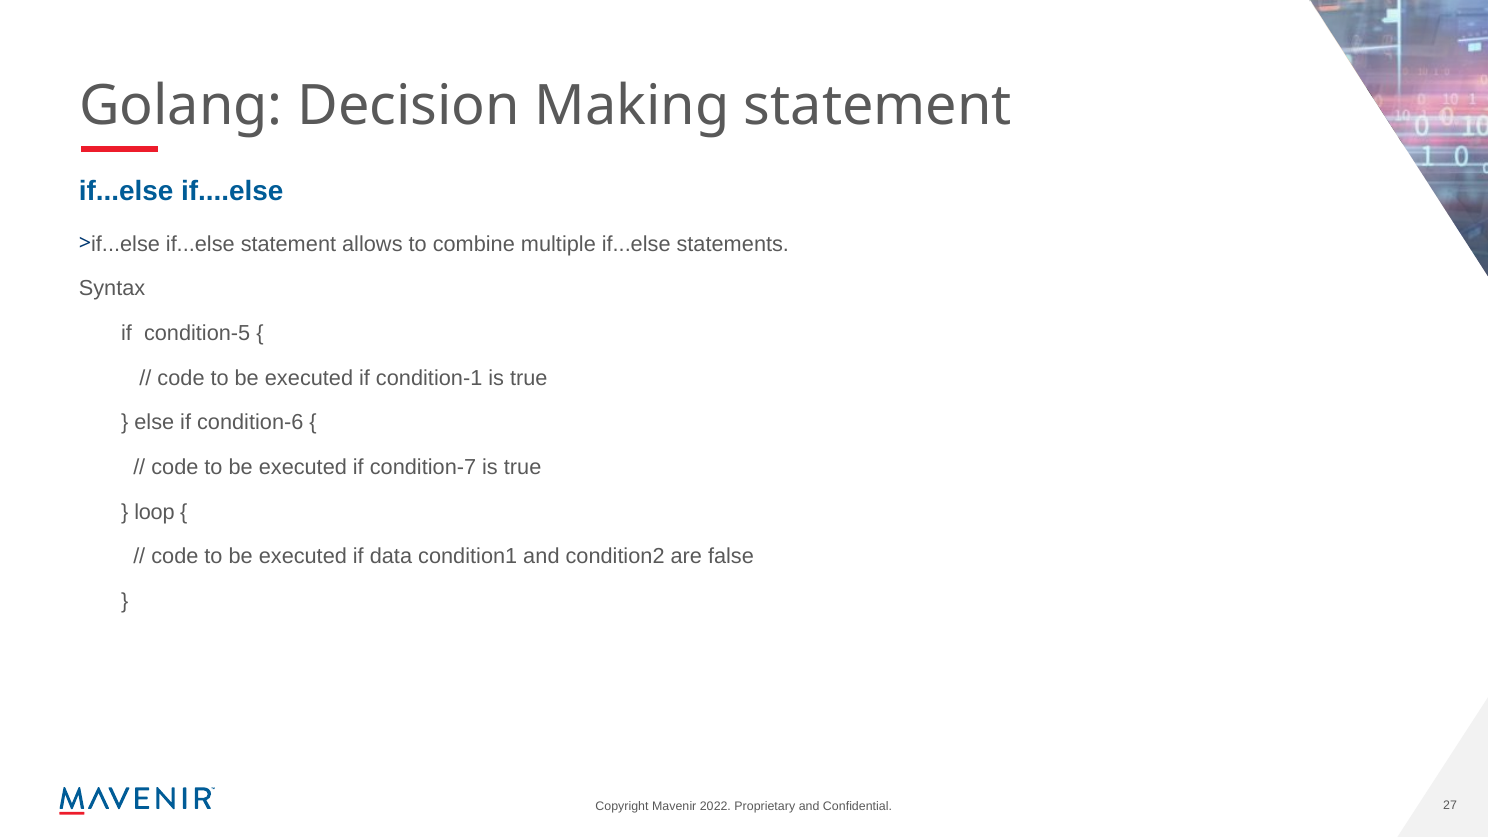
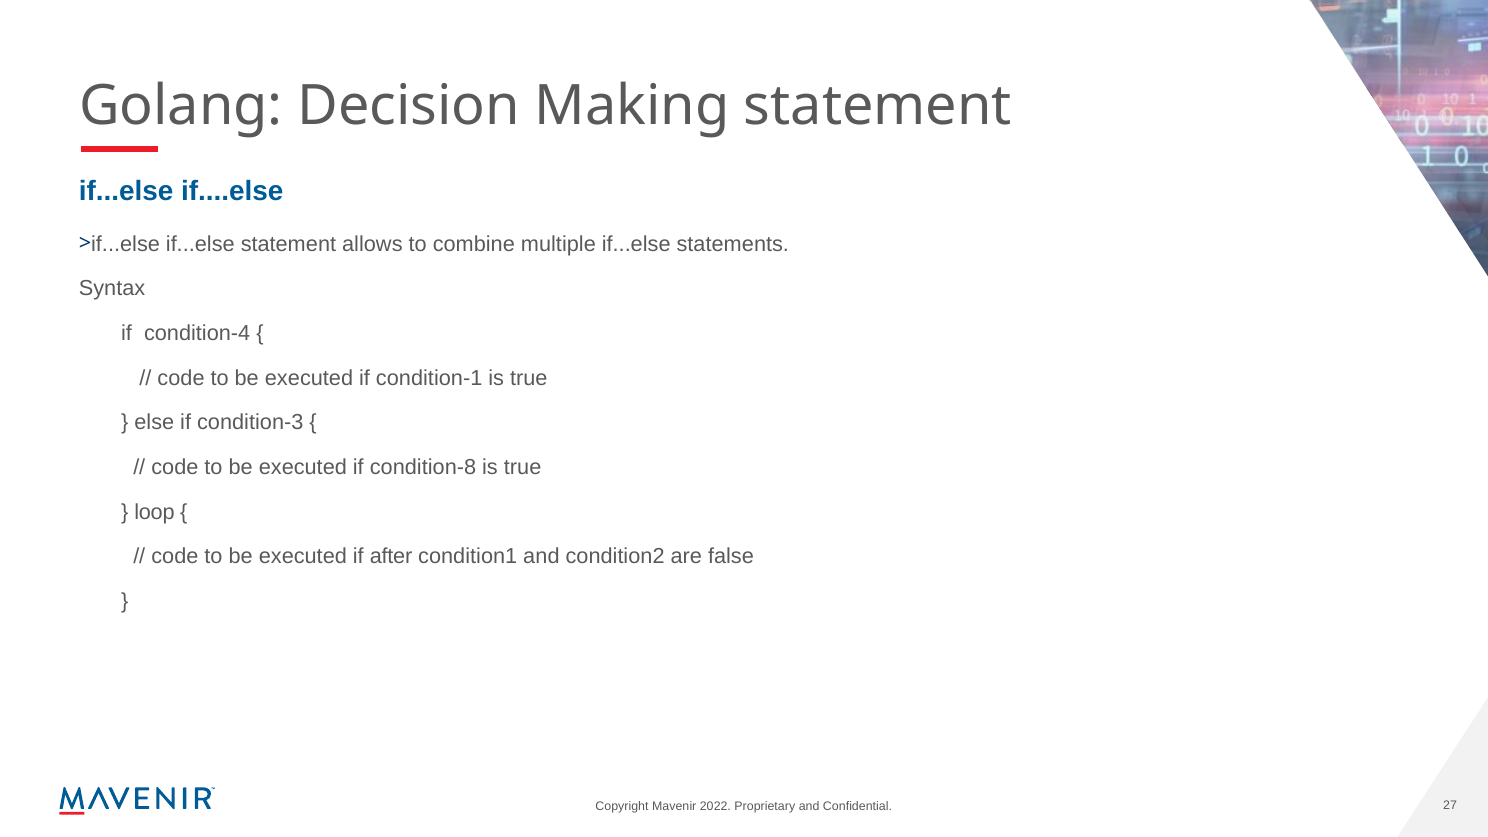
condition-5: condition-5 -> condition-4 (197, 333)
condition-6: condition-6 -> condition-3 (250, 423)
condition-7: condition-7 -> condition-8 (423, 467)
data: data -> after (391, 557)
